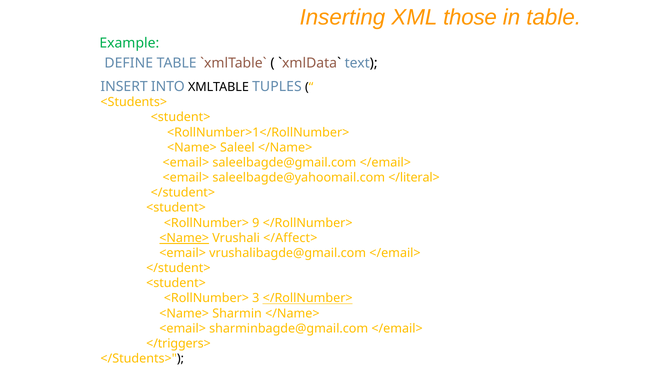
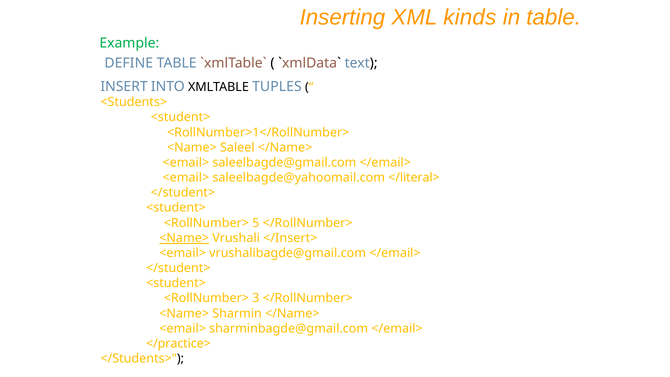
those: those -> kinds (470, 17)
9: 9 -> 5 (256, 223)
</Affect>: </Affect> -> </Insert> (290, 238)
</RollNumber> underline: present -> none (308, 298)
</triggers>: </triggers> -> </practice> (178, 343)
